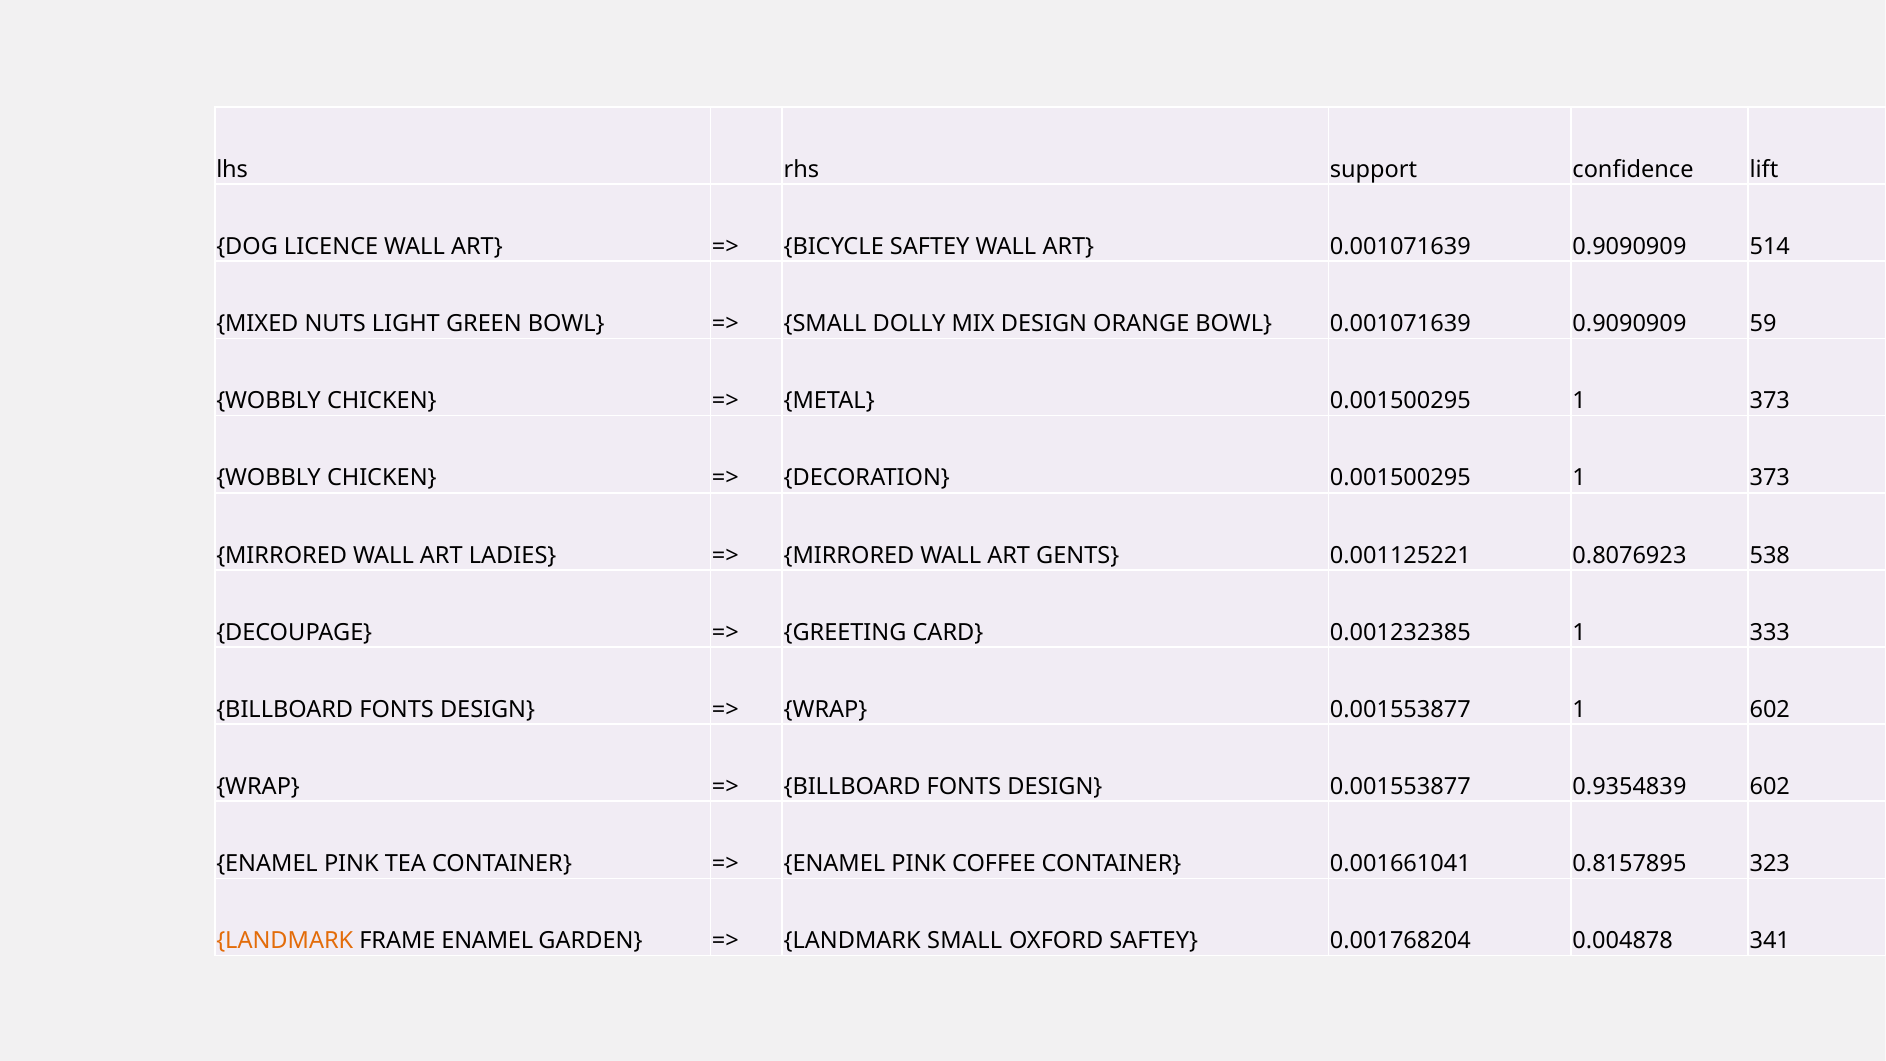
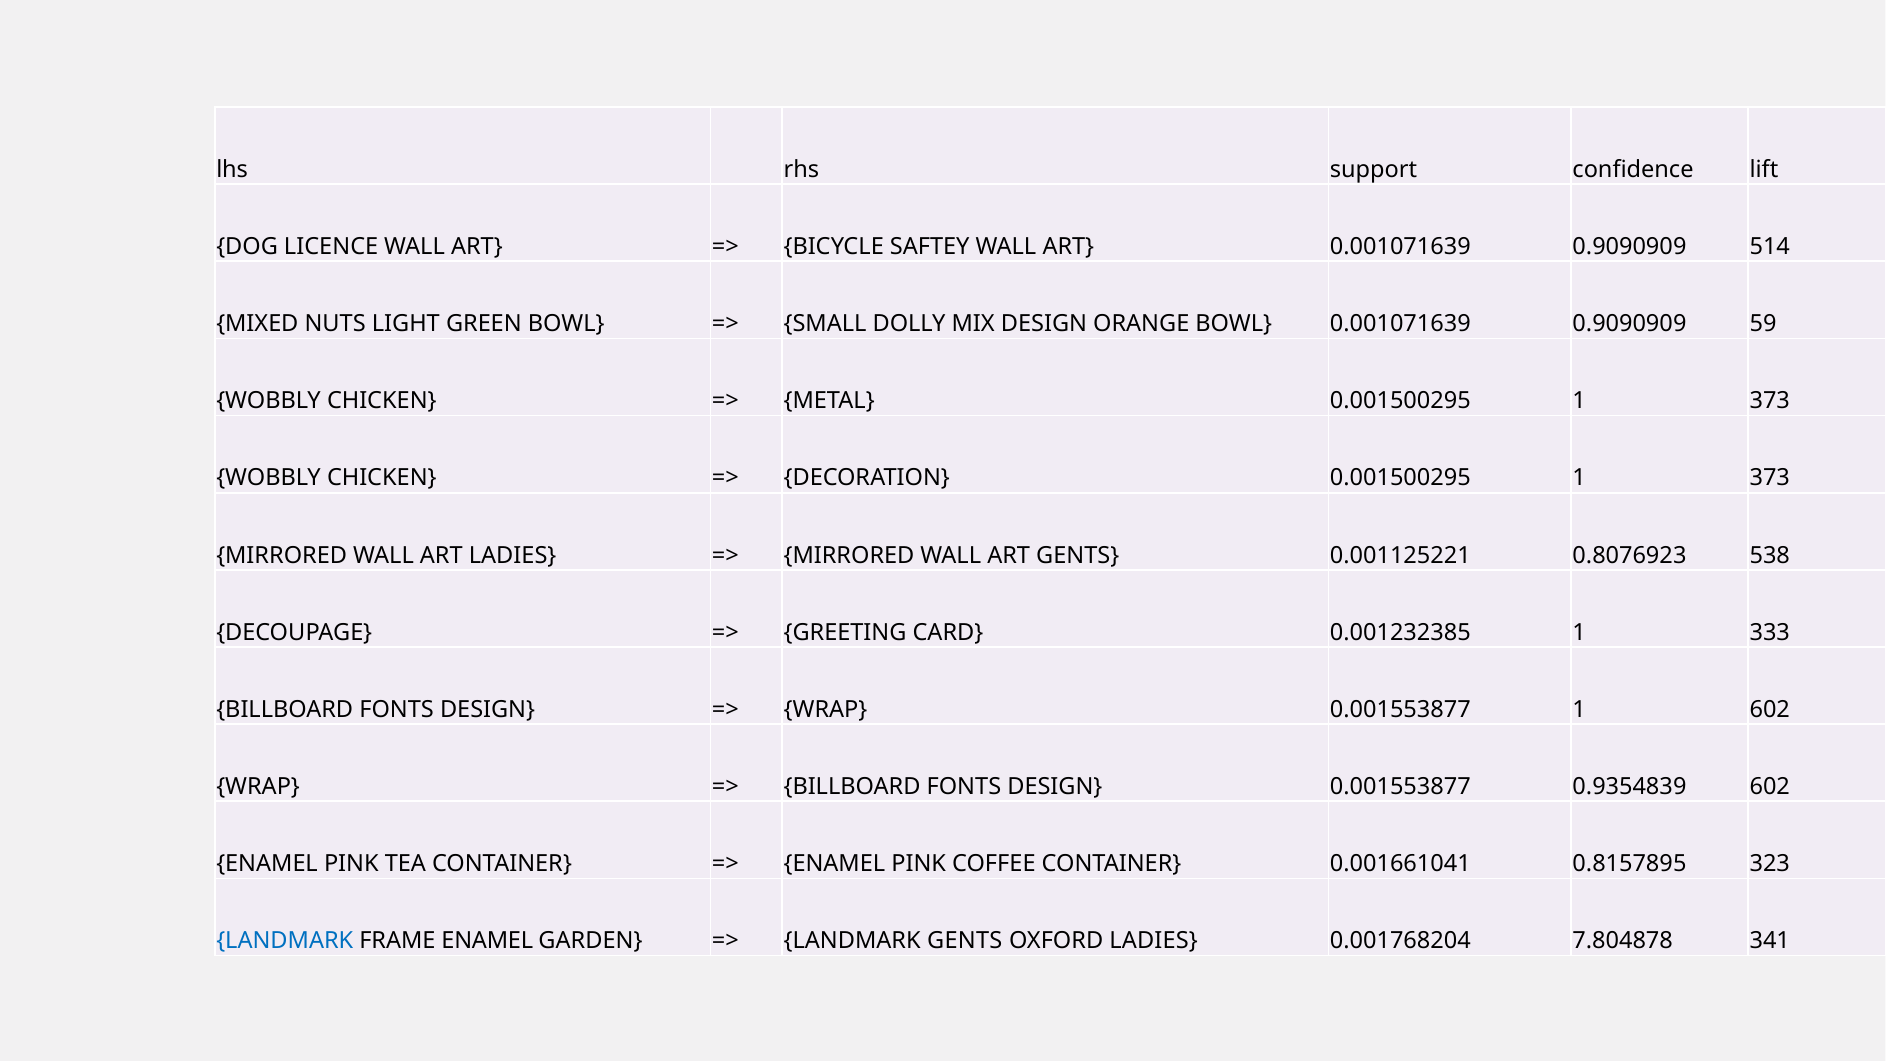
LANDMARK colour: orange -> blue (285, 941)
LANDMARK SMALL: SMALL -> GENTS (965, 941)
OXFORD SAFTEY: SAFTEY -> LADIES (1154, 941)
0.004878: 0.004878 -> 7.804878 (1623, 941)
